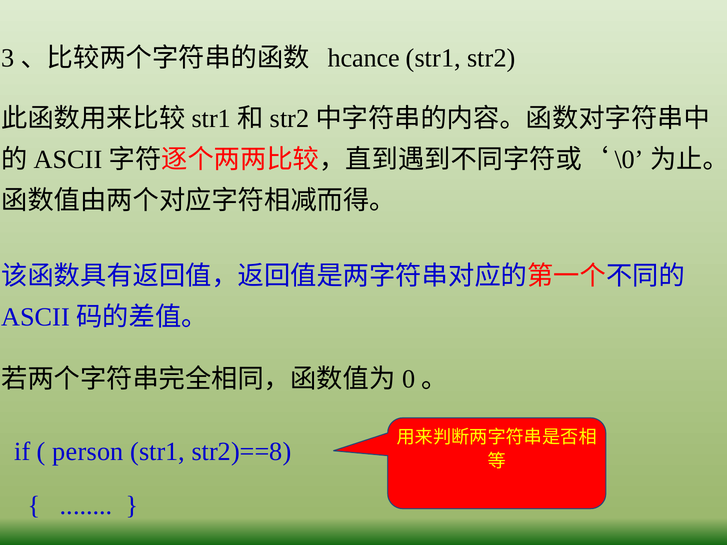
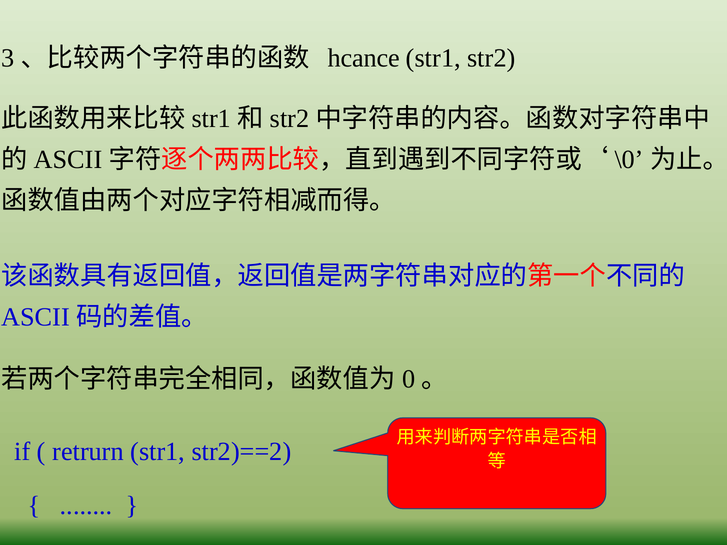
person: person -> retrurn (88, 452)
str2)==8: str2)==8 -> str2)==2 (241, 452)
